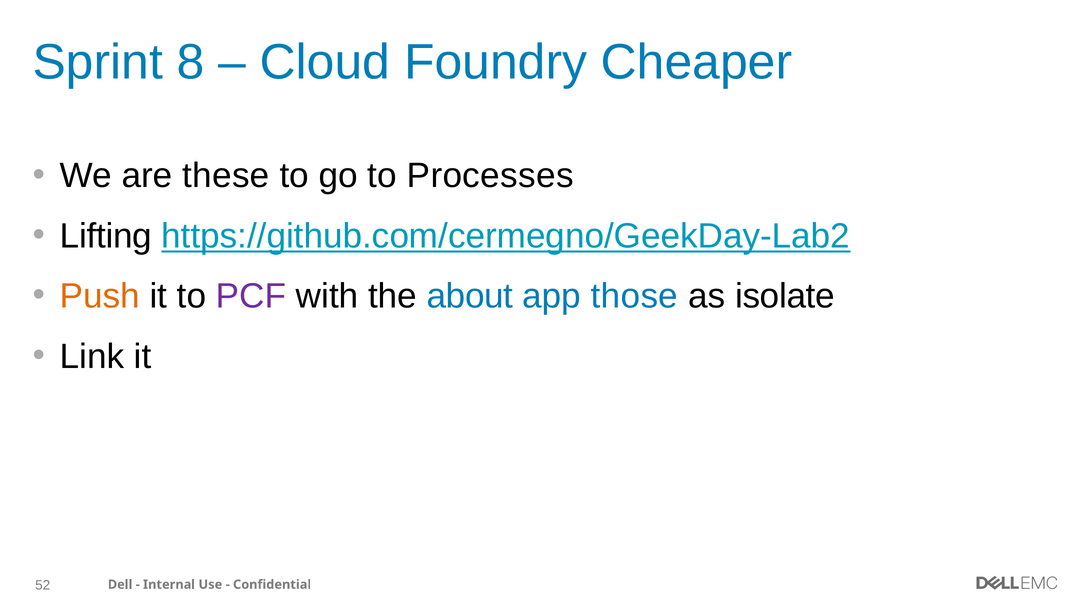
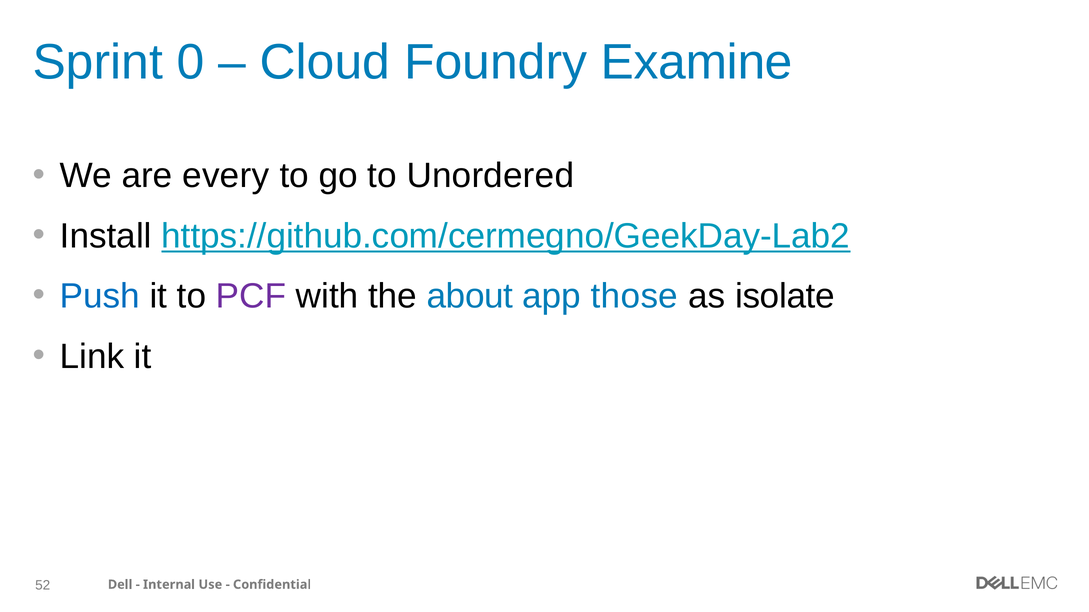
8: 8 -> 0 (191, 62)
Cheaper: Cheaper -> Examine (697, 62)
these: these -> every (226, 176)
Processes: Processes -> Unordered (490, 176)
Lifting: Lifting -> Install (106, 236)
Push colour: orange -> blue (100, 296)
